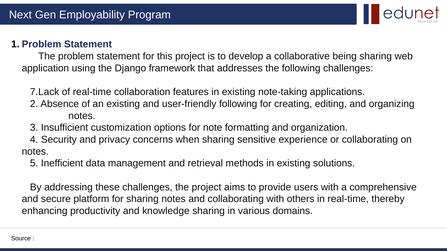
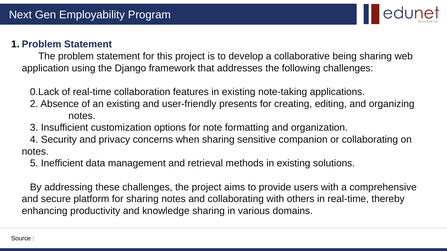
7.Lack: 7.Lack -> 0.Lack (45, 92)
user-friendly following: following -> presents (238, 104)
experience: experience -> companion (303, 140)
